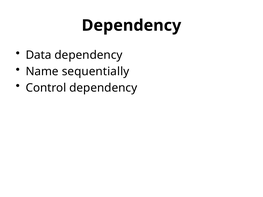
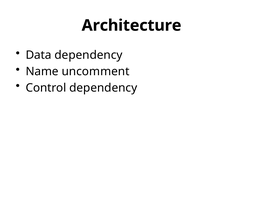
Dependency: Dependency -> Architecture (132, 25)
sequentially: sequentially -> uncomment (96, 72)
